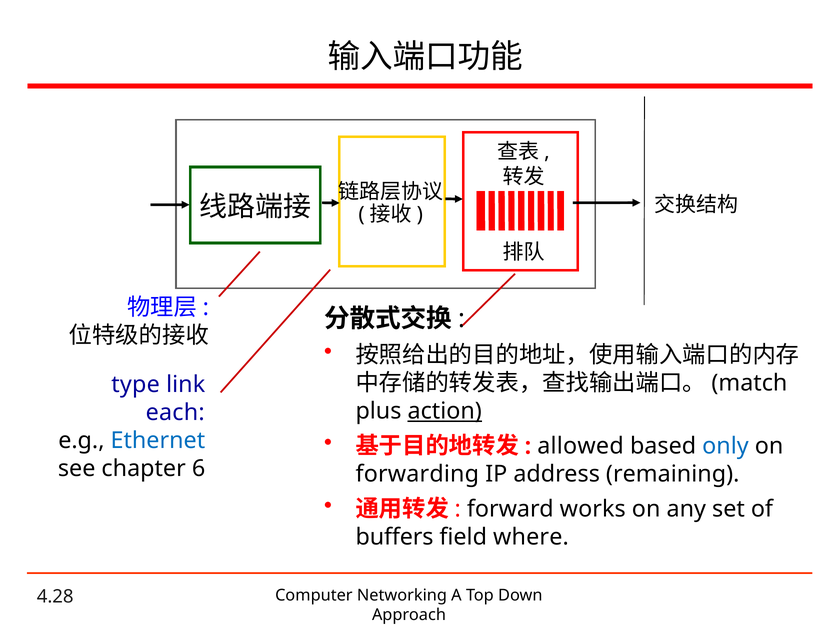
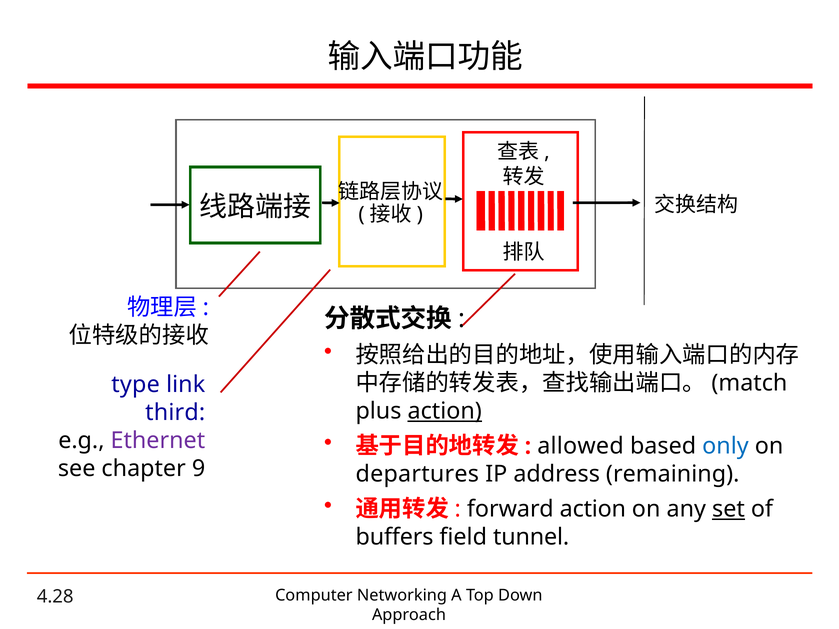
each: each -> third (175, 413)
Ethernet colour: blue -> purple (158, 441)
6: 6 -> 9 (199, 469)
forwarding: forwarding -> departures (417, 474)
forward works: works -> action (593, 509)
set underline: none -> present (728, 509)
where: where -> tunnel (531, 537)
